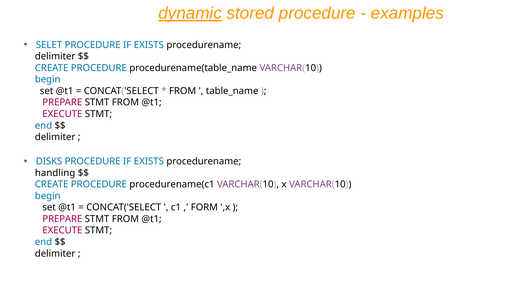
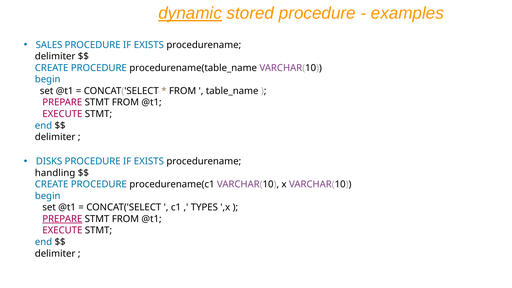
SELET: SELET -> SALES (49, 45)
FORM: FORM -> TYPES (204, 207)
PREPARE underline: none -> present (62, 219)
